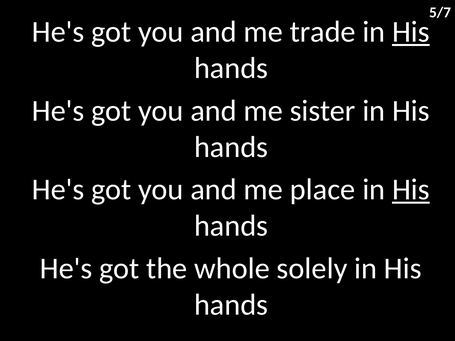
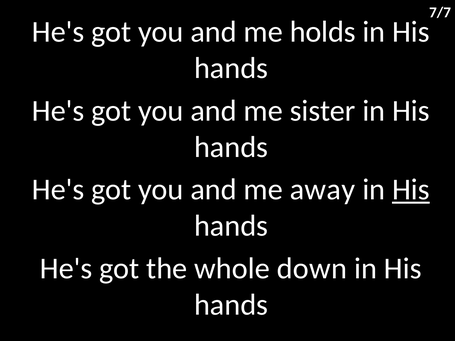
5/7: 5/7 -> 7/7 (440, 12)
trade: trade -> holds (323, 32)
His underline: present -> none (411, 32)
place: place -> away (322, 190)
solely: solely -> down (312, 269)
